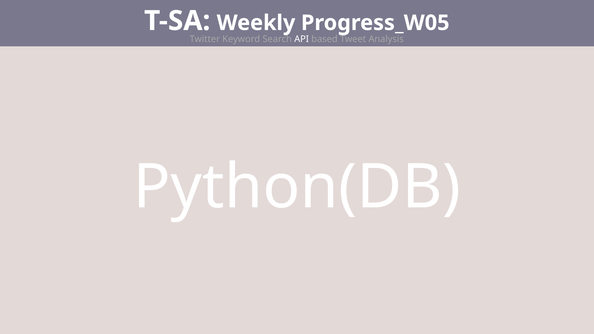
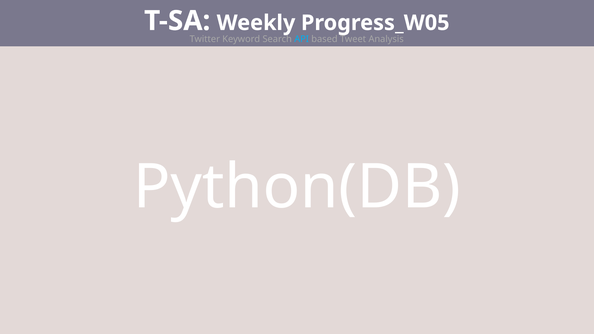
API colour: white -> light blue (302, 39)
